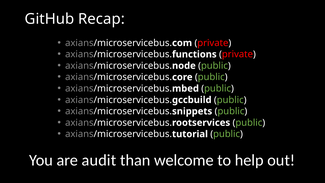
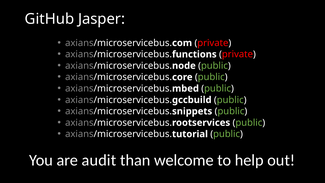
Recap: Recap -> Jasper (102, 19)
